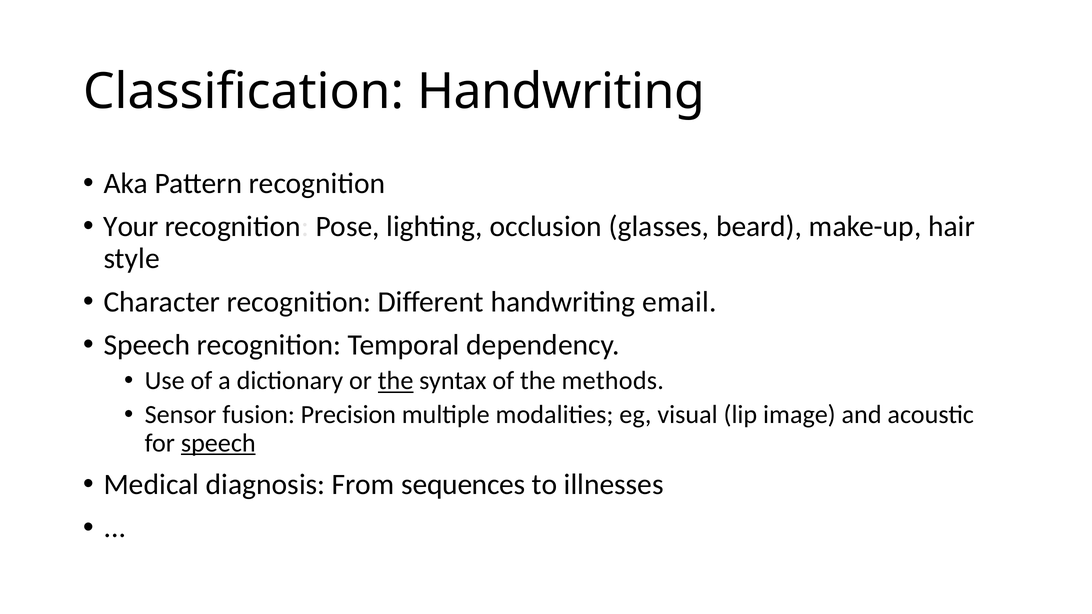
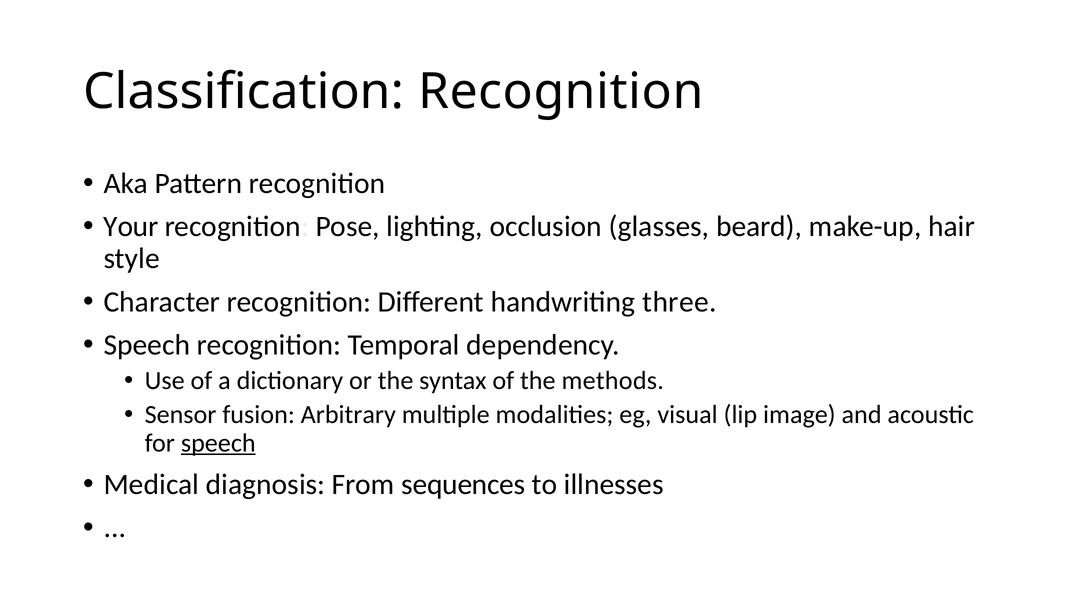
Classification Handwriting: Handwriting -> Recognition (561, 92)
email: email -> three (679, 302)
the underline: present -> none (396, 381)
Precision: Precision -> Arbitrary (348, 415)
